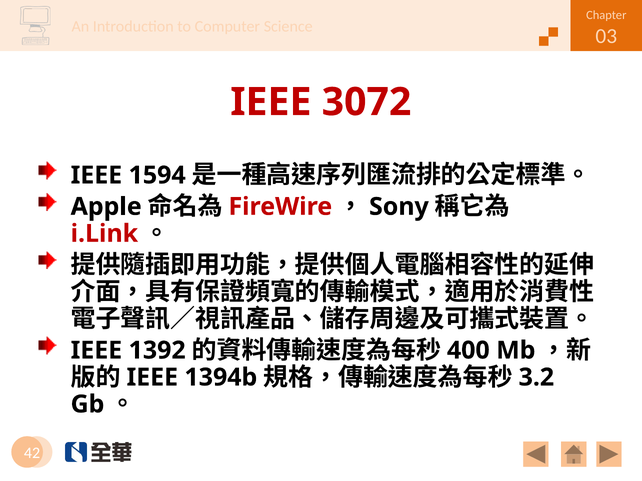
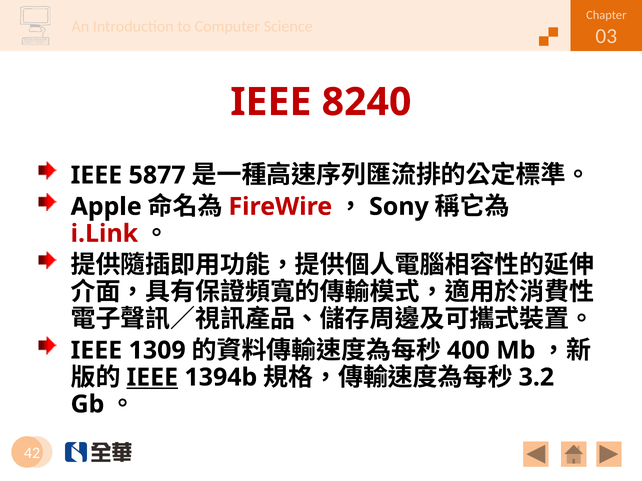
3072: 3072 -> 8240 (367, 102)
1594: 1594 -> 5877 (157, 175)
1392: 1392 -> 1309 (157, 351)
IEEE underline: none -> present (152, 378)
